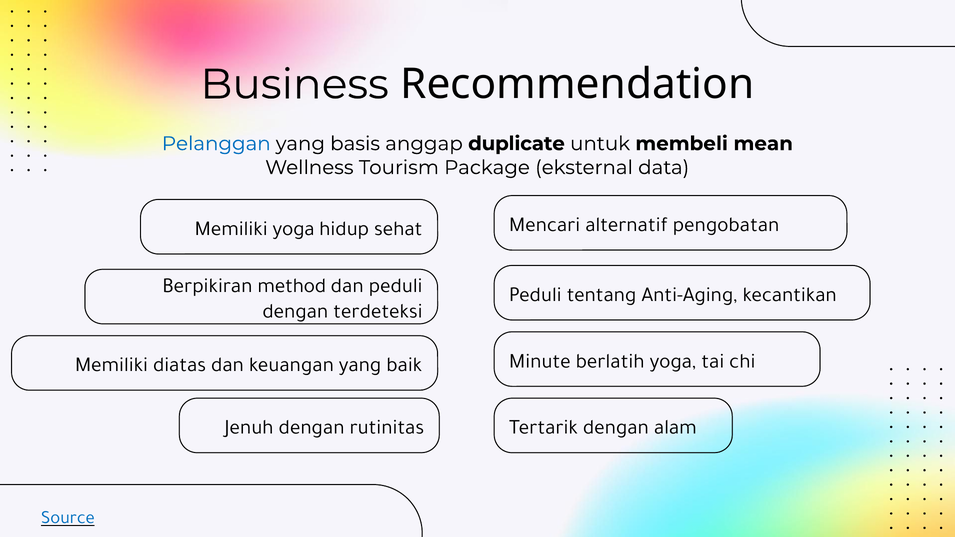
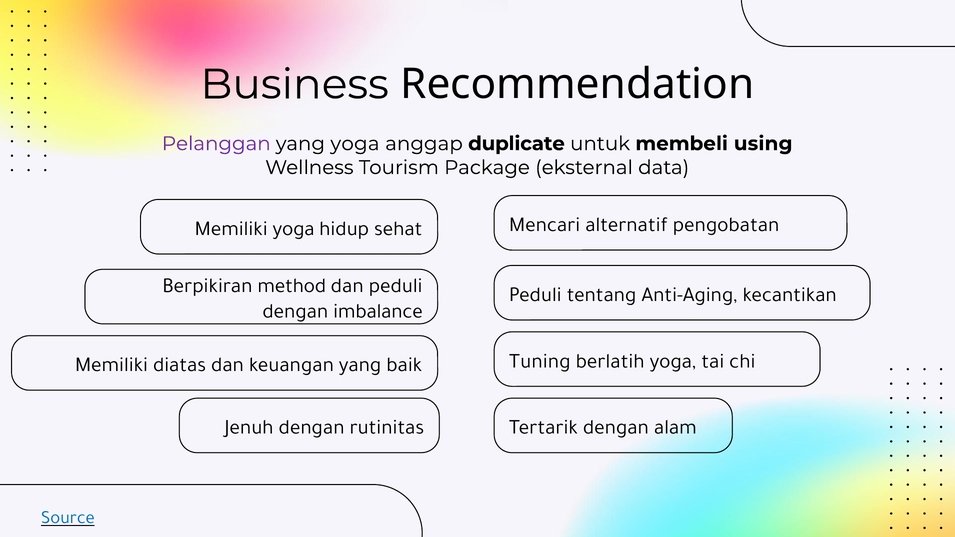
Pelanggan colour: blue -> purple (216, 144)
yang basis: basis -> yoga (355, 144)
mean: mean -> using (763, 144)
terdeteksi: terdeteksi -> imbalance (378, 311)
Minute: Minute -> Tuning (540, 361)
